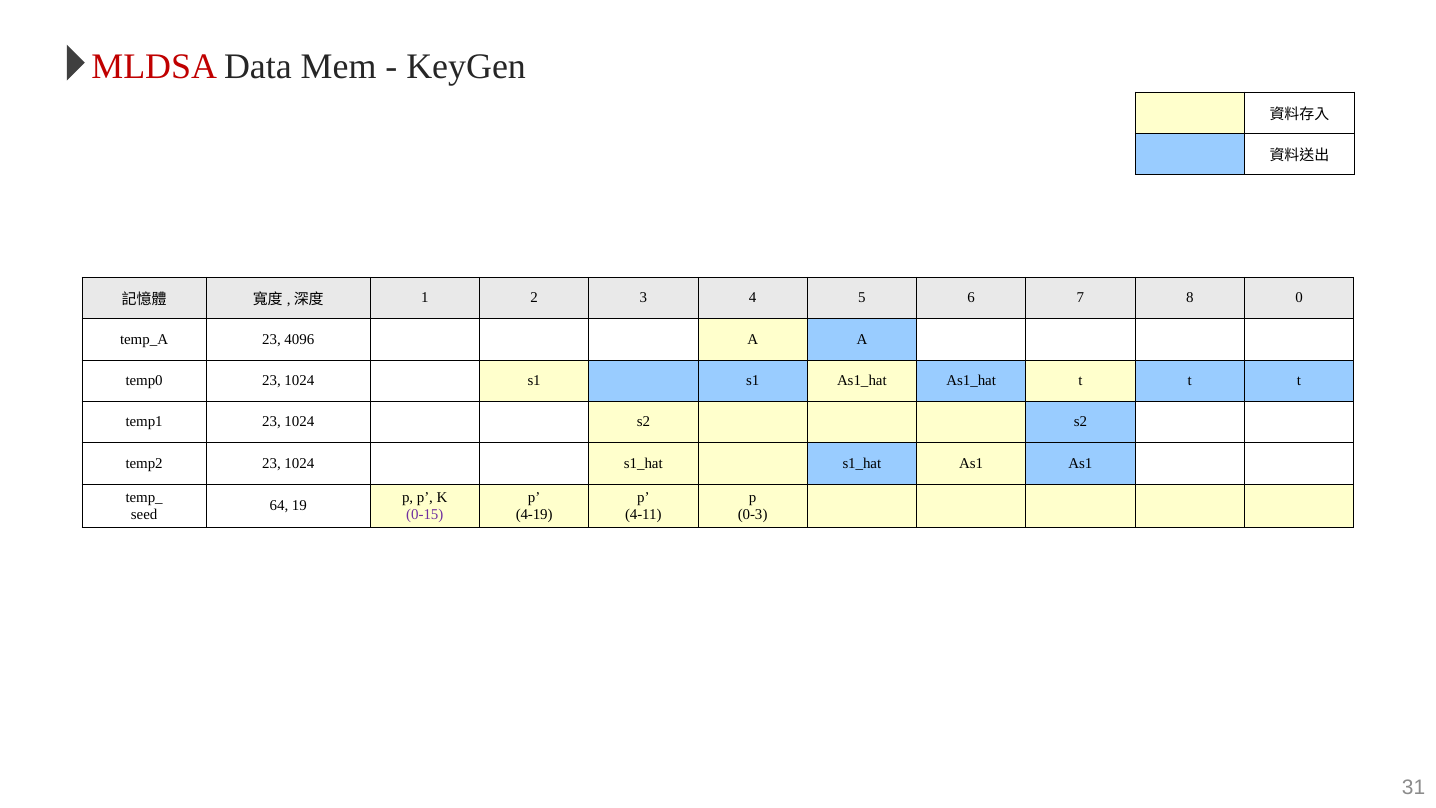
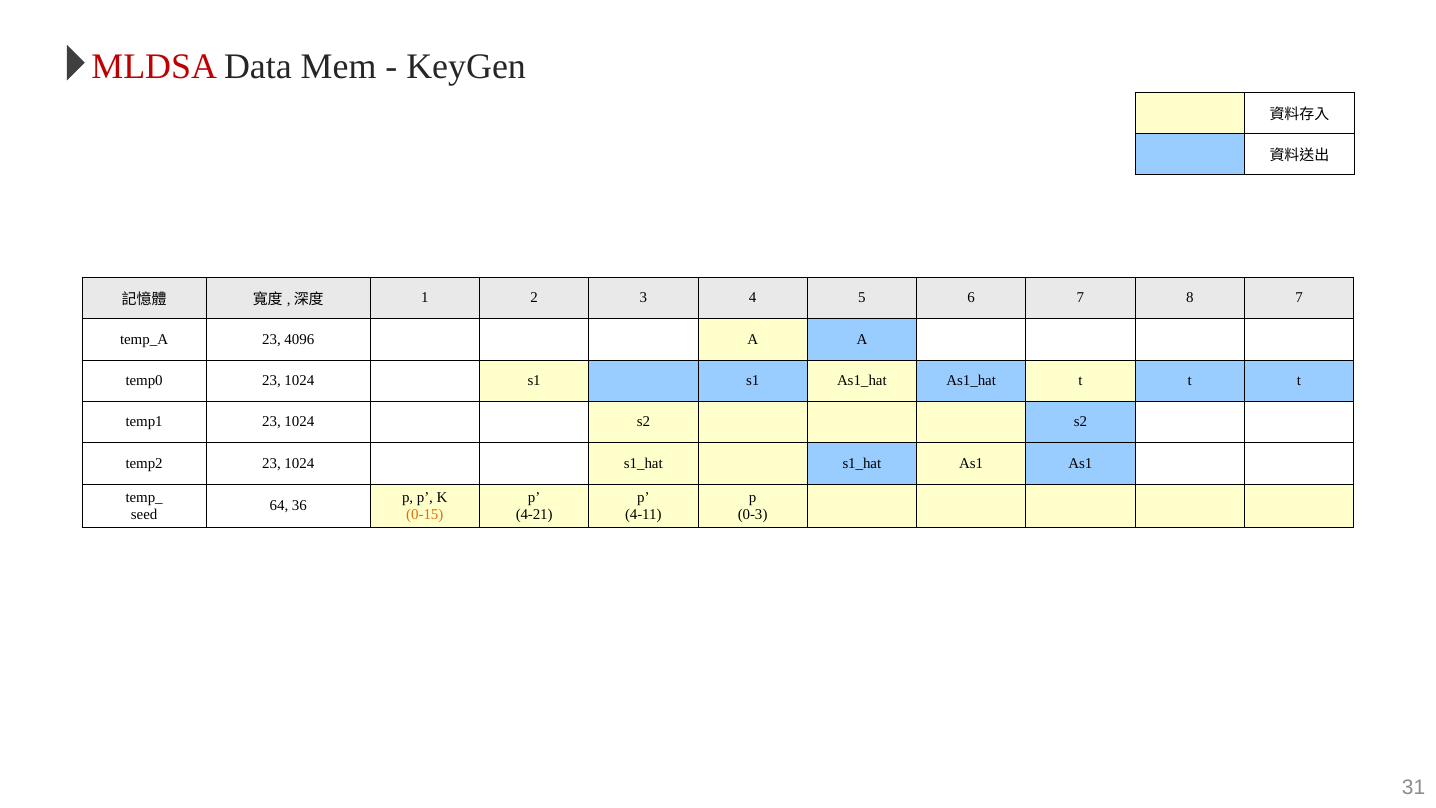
8 0: 0 -> 7 (1299, 298)
19: 19 -> 36 (299, 506)
0-15 colour: purple -> orange (425, 514)
4-19: 4-19 -> 4-21 (534, 514)
